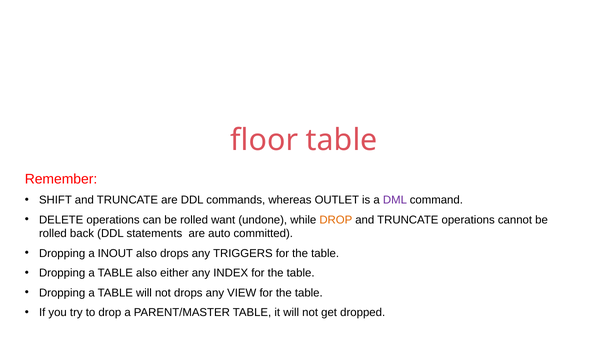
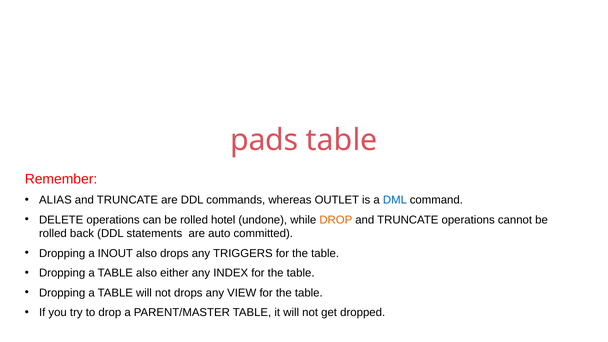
floor: floor -> pads (264, 140)
SHIFT: SHIFT -> ALIAS (55, 200)
DML colour: purple -> blue (395, 200)
want: want -> hotel (223, 220)
